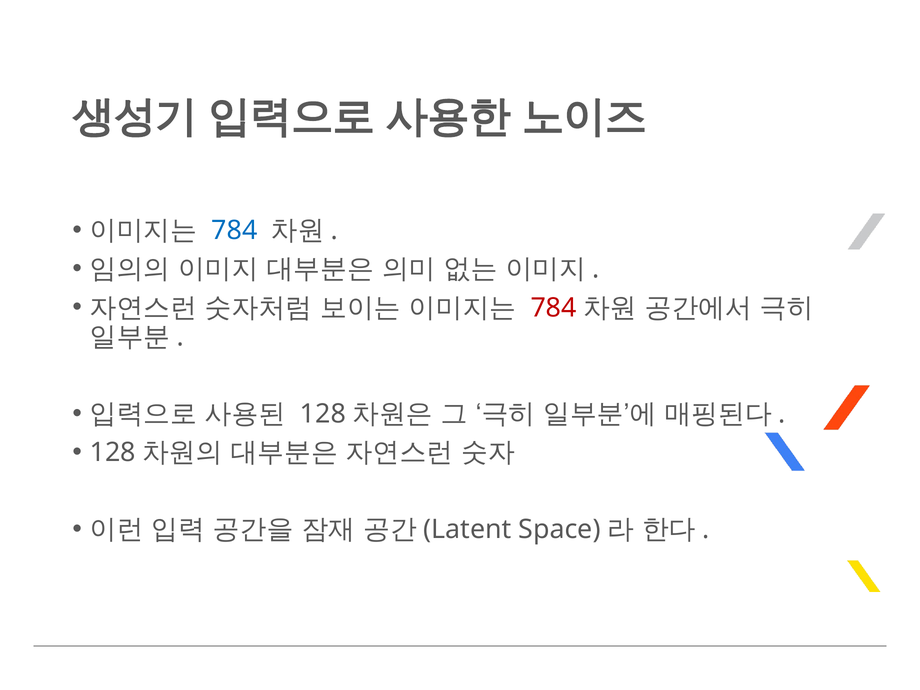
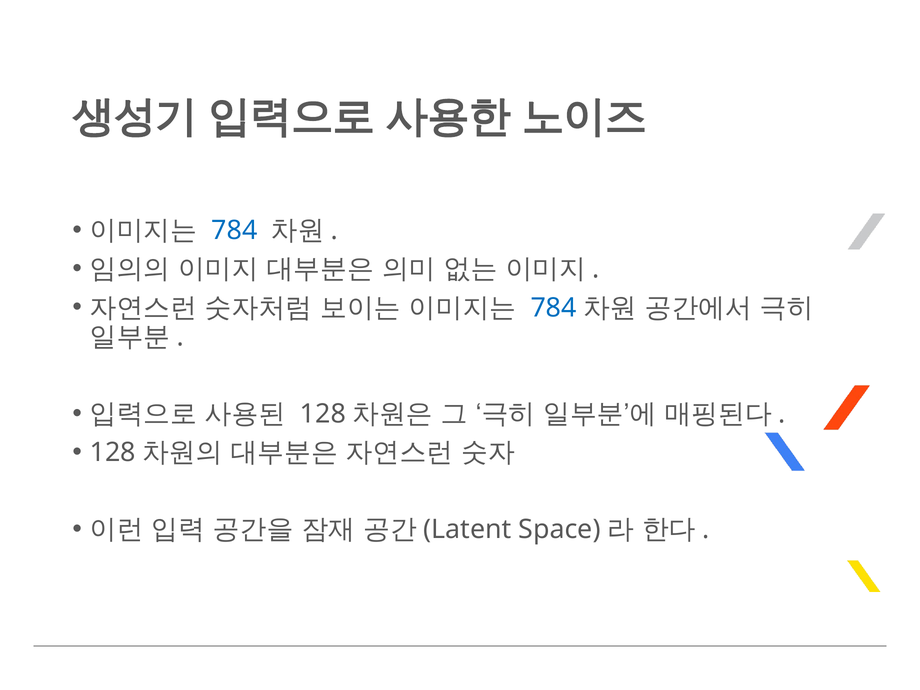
784 colour: red -> blue (554, 308)
